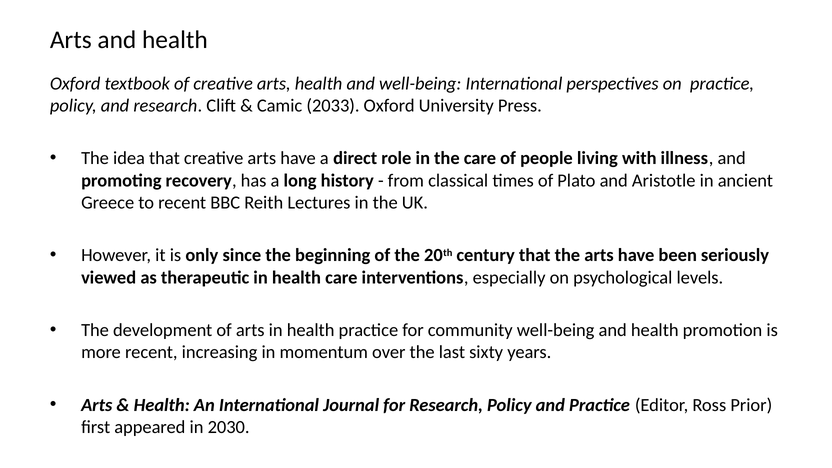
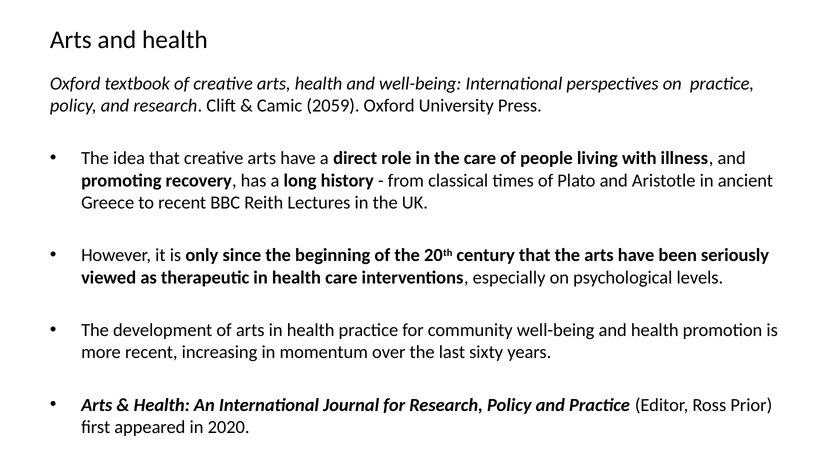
2033: 2033 -> 2059 (333, 106)
2030: 2030 -> 2020 (229, 427)
